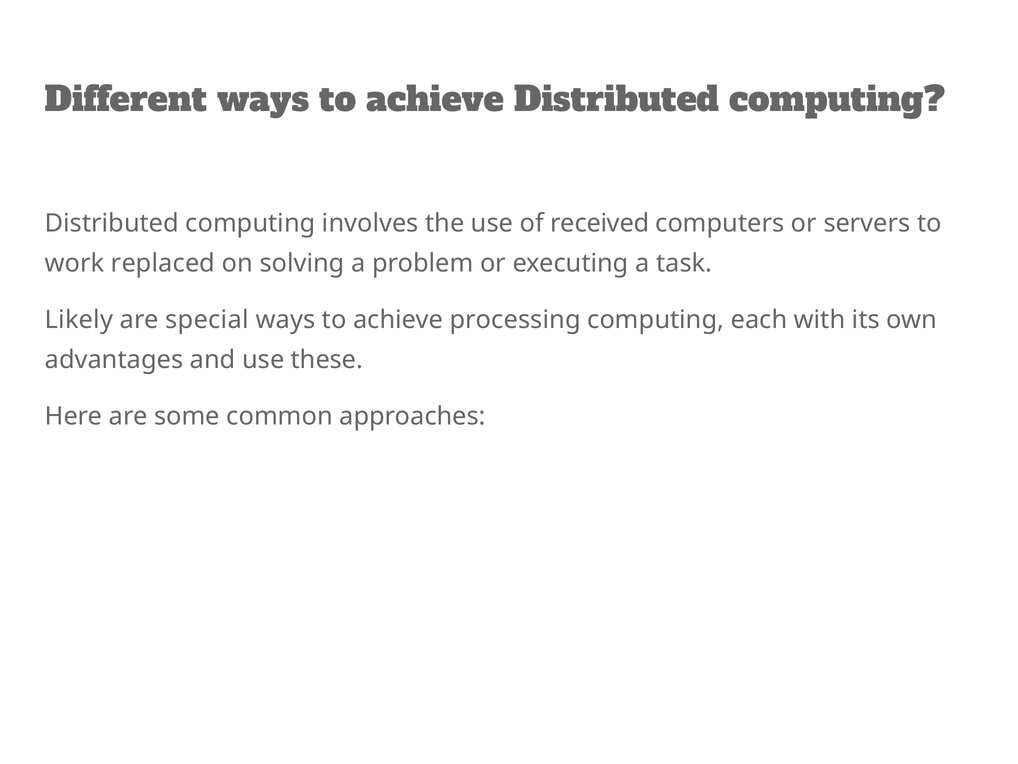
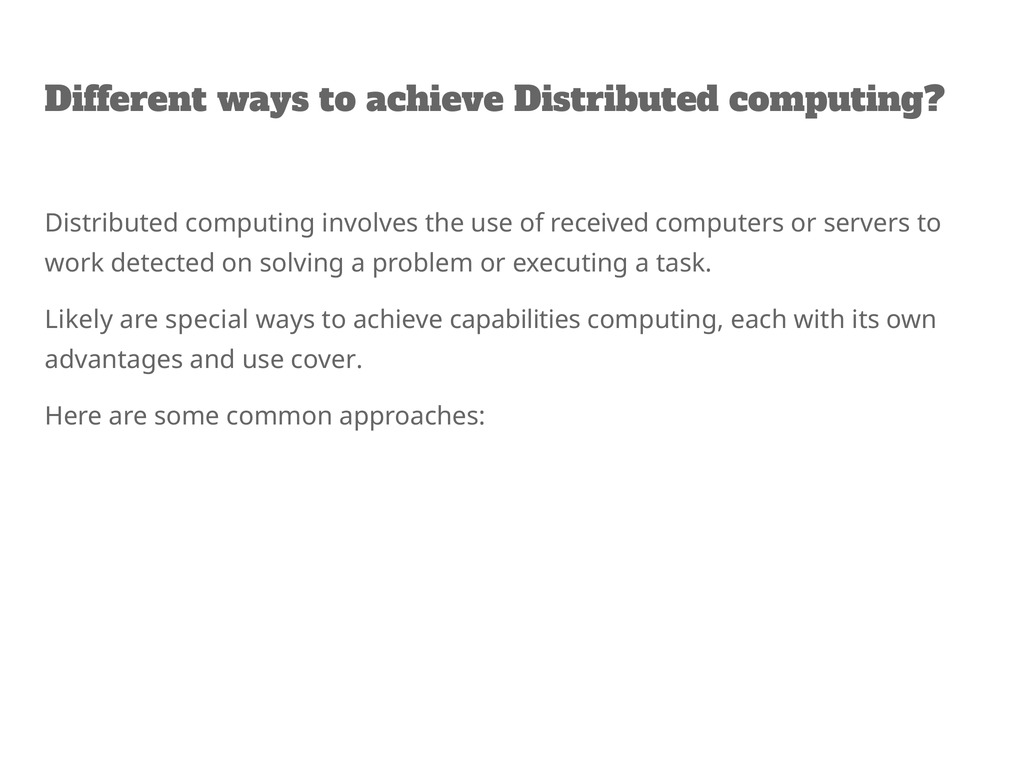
replaced: replaced -> detected (163, 263)
processing: processing -> capabilities (515, 320)
these: these -> cover (327, 360)
